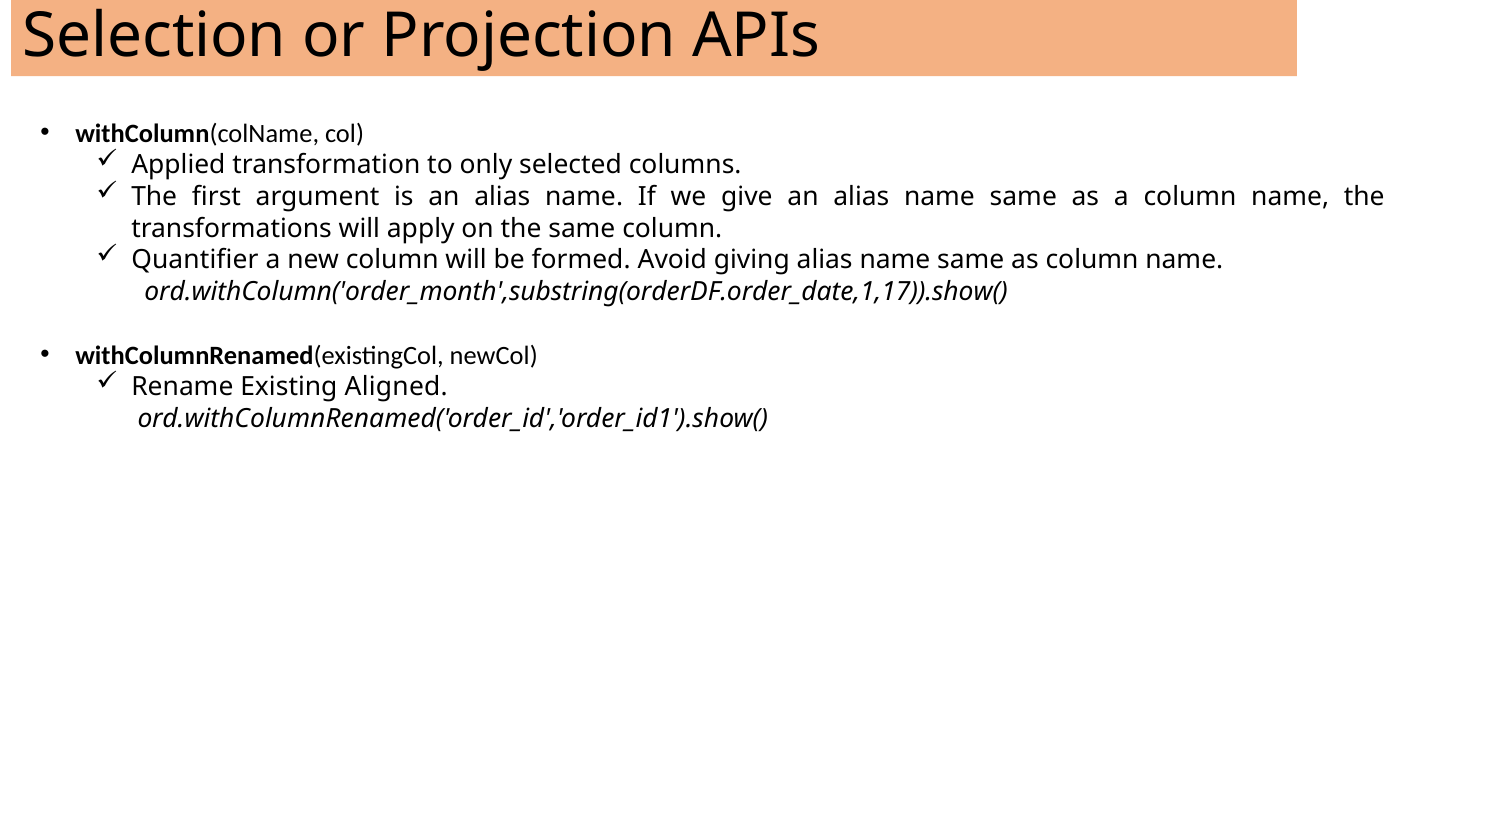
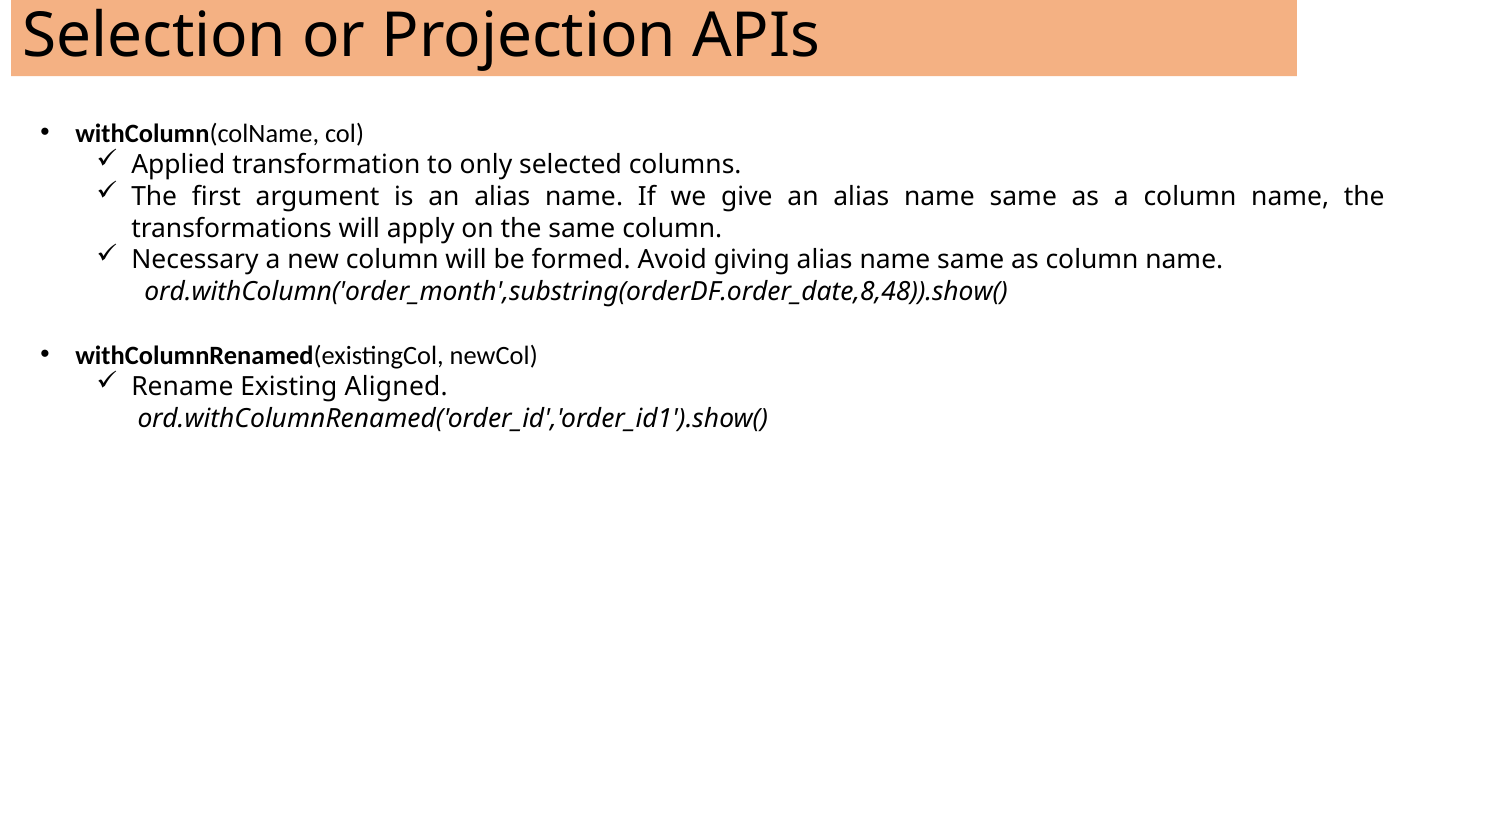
Quantifier: Quantifier -> Necessary (195, 260)
ord.withColumn('order_month',substring(orderDF.order_date,1,17)).show(: ord.withColumn('order_month',substring(orderDF.order_date,1,17)).show( -> ord.withColumn('order_month',substring(orderDF.order_date,8,48)).show( (576, 292)
